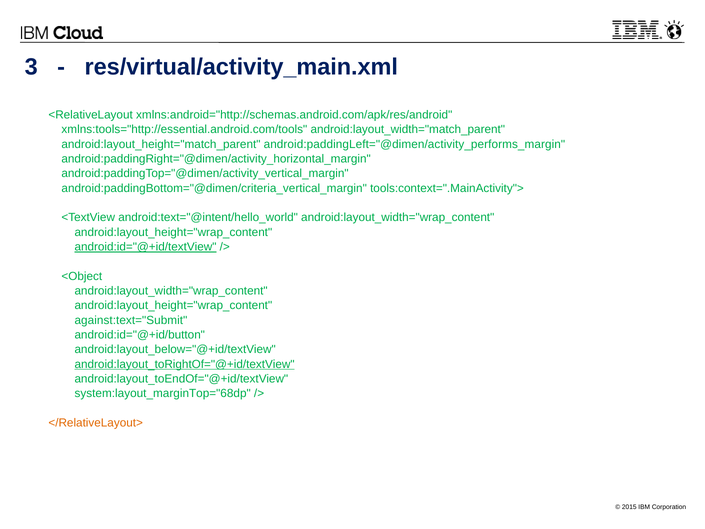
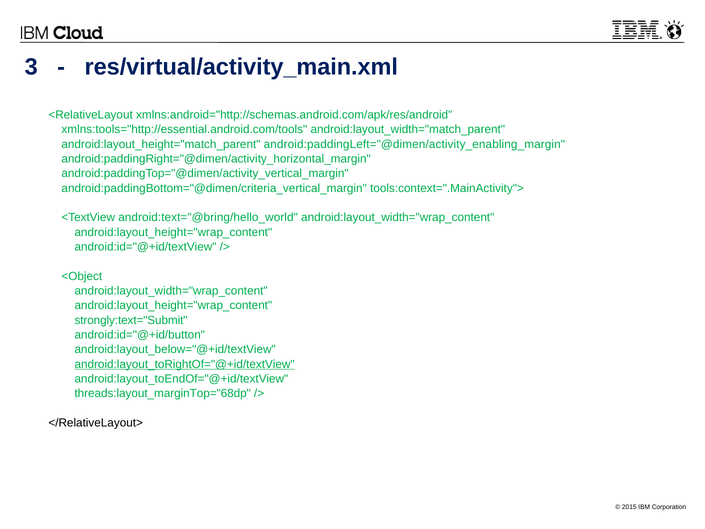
android:paddingLeft="@dimen/activity_performs_margin: android:paddingLeft="@dimen/activity_performs_margin -> android:paddingLeft="@dimen/activity_enabling_margin (414, 144)
android:text="@intent/hello_world: android:text="@intent/hello_world -> android:text="@bring/hello_world (208, 217)
android:id="@+id/textView underline: present -> none (145, 247)
against:text="Submit: against:text="Submit -> strongly:text="Submit (131, 320)
system:layout_marginTop="68dp: system:layout_marginTop="68dp -> threads:layout_marginTop="68dp (163, 393)
</RelativeLayout> colour: orange -> black (96, 423)
